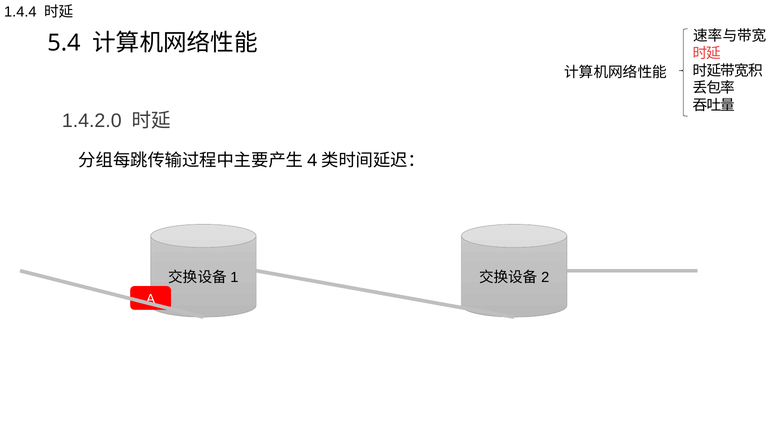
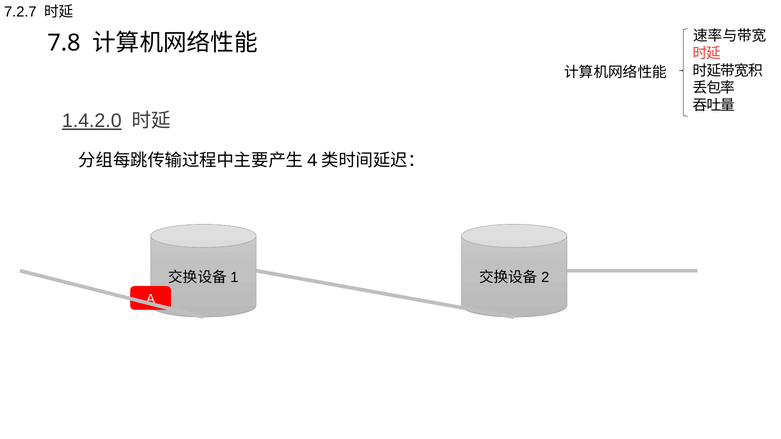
1.4.4: 1.4.4 -> 7.2.7 (20, 12)
5.4: 5.4 -> 7.8 (64, 43)
1.4.2.0 underline: none -> present (92, 121)
